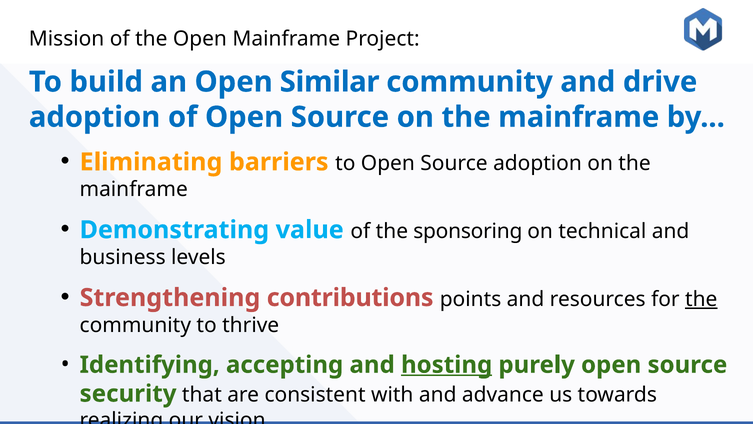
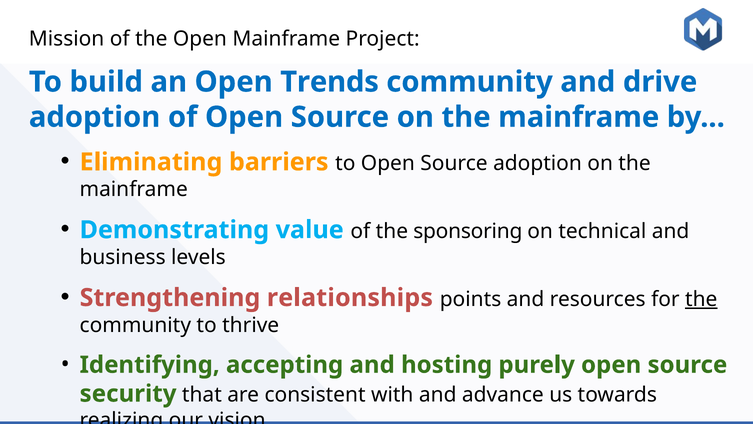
Similar: Similar -> Trends (330, 82)
contributions: contributions -> relationships (350, 297)
hosting underline: present -> none (447, 365)
